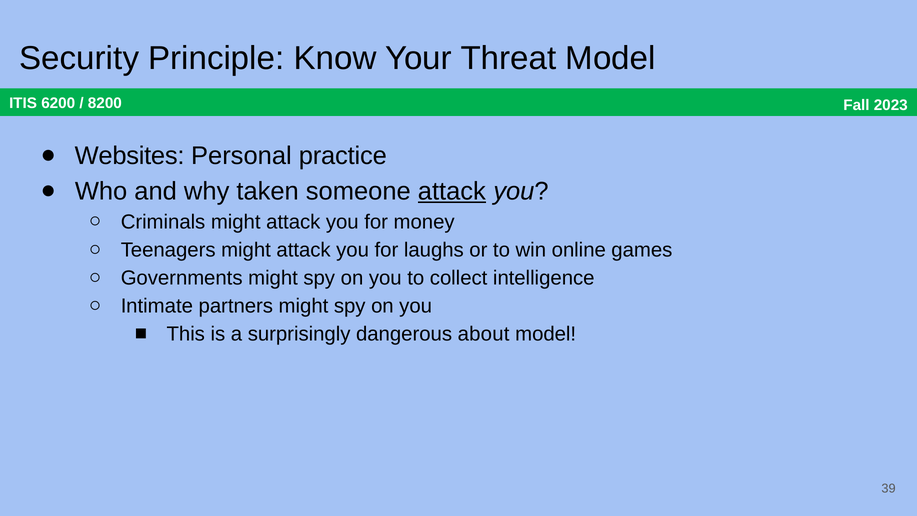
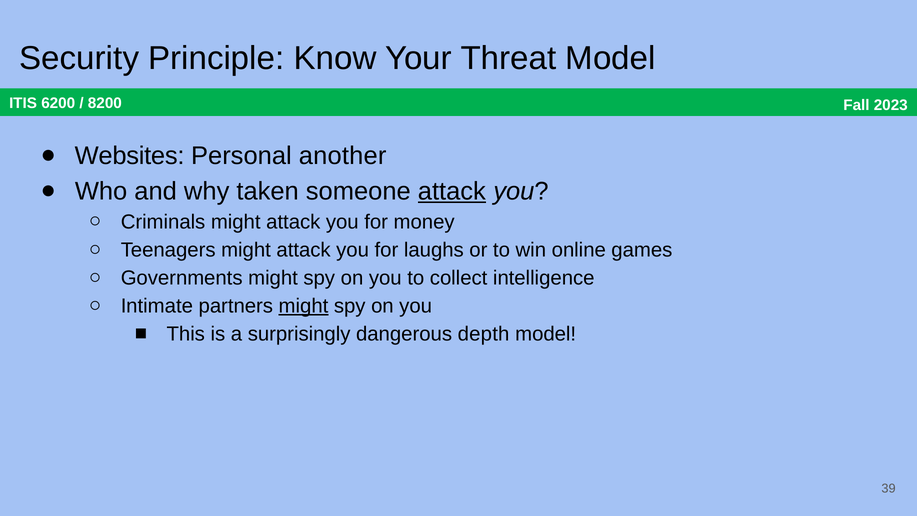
practice: practice -> another (343, 156)
might underline: none -> present (303, 306)
about: about -> depth (484, 334)
